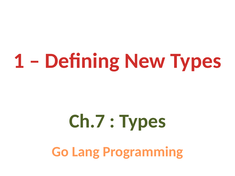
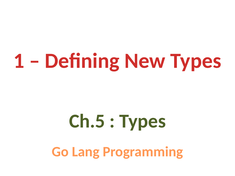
Ch.7: Ch.7 -> Ch.5 (87, 121)
